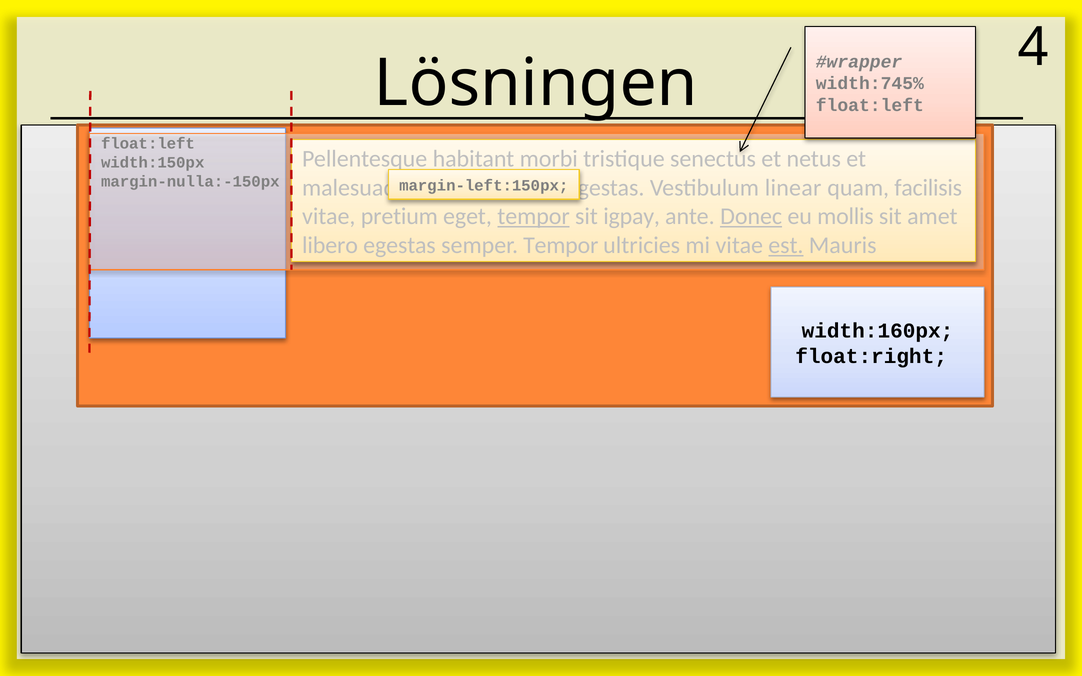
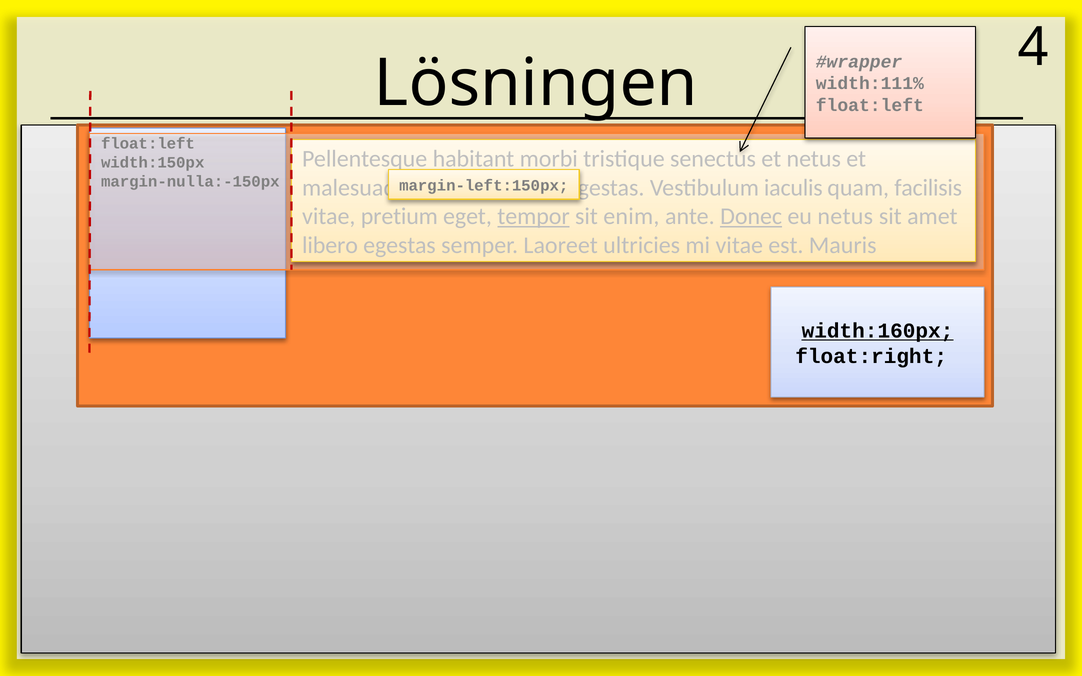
width:745%: width:745% -> width:111% (870, 84)
linear: linear -> iaculis (793, 188)
igpay: igpay -> enim (631, 217)
eu mollis: mollis -> netus (845, 217)
semper Tempor: Tempor -> Laoreet (561, 245)
est underline: present -> none (786, 245)
width:160px underline: none -> present (878, 331)
